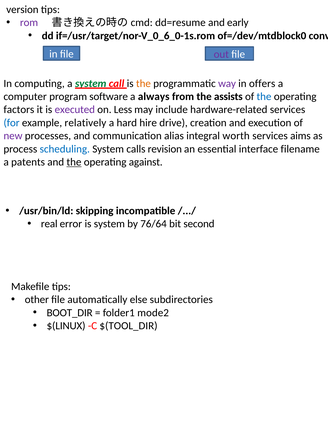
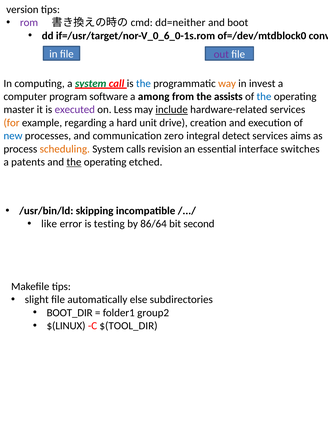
dd=resume: dd=resume -> dd=neither (180, 23)
early: early -> boot (238, 23)
the colour: orange -> blue (143, 83)
way colour: purple -> orange (227, 83)
offers: offers -> invest (262, 83)
always: always -> among (154, 97)
factors: factors -> master (19, 110)
include underline: none -> present (172, 110)
for colour: blue -> orange (12, 123)
relatively: relatively -> regarding (86, 123)
hire: hire -> unit (148, 123)
new colour: purple -> blue (13, 136)
alias: alias -> zero (174, 136)
worth: worth -> detect (236, 136)
scheduling colour: blue -> orange (65, 149)
filename: filename -> switches (300, 149)
against: against -> etched (146, 162)
real: real -> like (49, 224)
is system: system -> testing (109, 224)
76/64: 76/64 -> 86/64 (153, 224)
other: other -> slight (37, 300)
mode2: mode2 -> group2 (153, 313)
